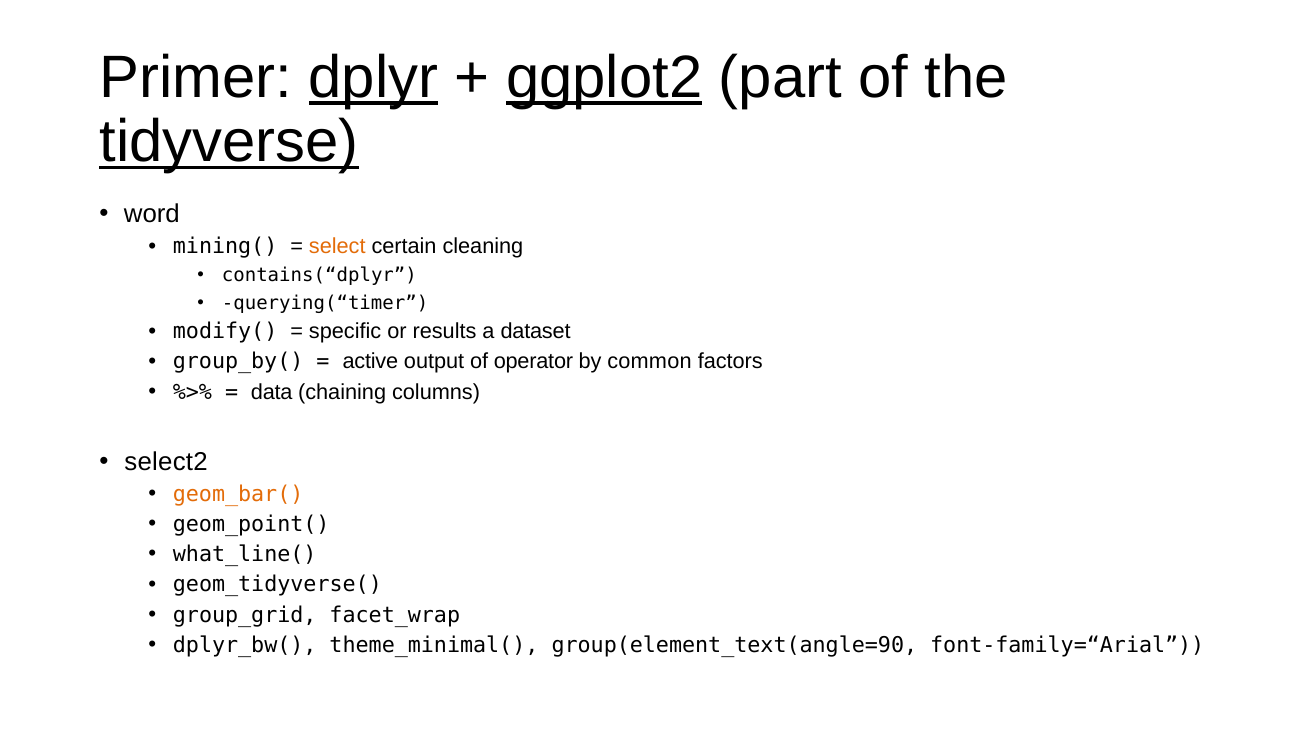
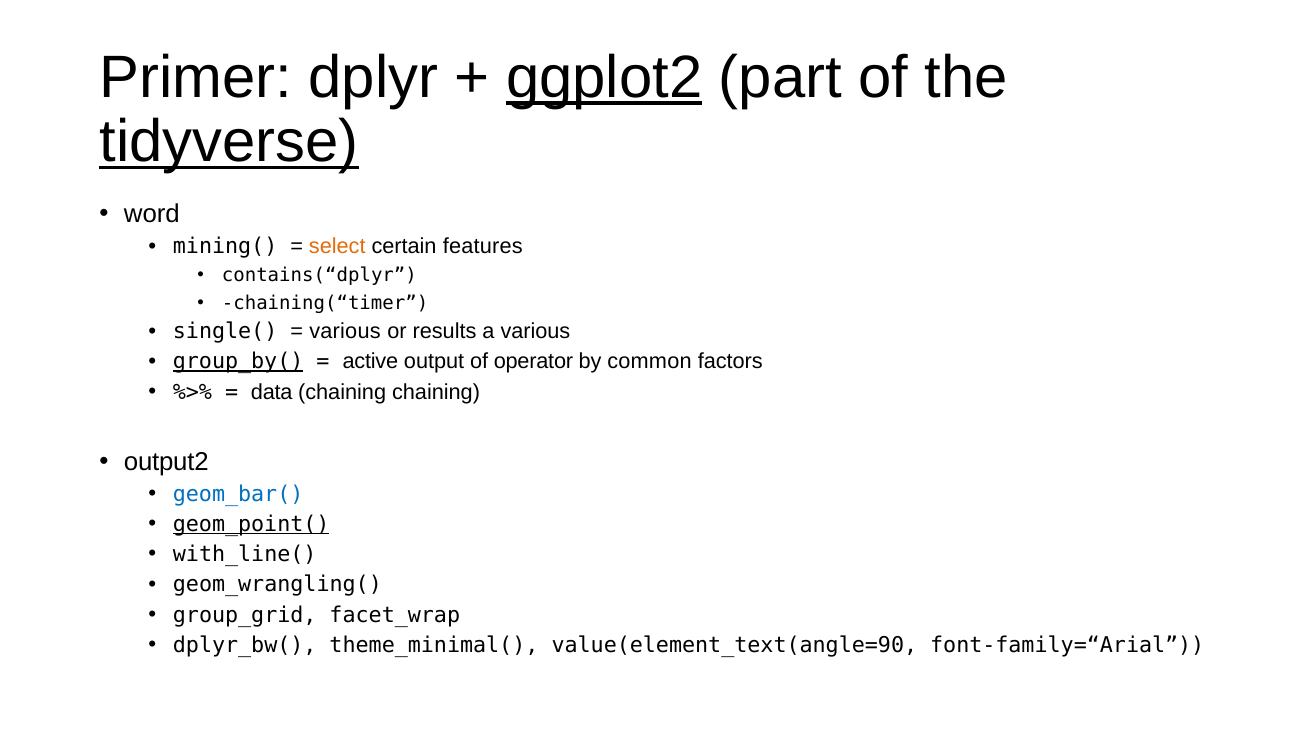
dplyr underline: present -> none (373, 77)
cleaning: cleaning -> features (483, 247)
querying(“timer: querying(“timer -> chaining(“timer (325, 303)
modify(: modify( -> single( (225, 332)
specific: specific -> various (345, 332)
a dataset: dataset -> various (535, 332)
group_by( underline: none -> present (238, 362)
chaining columns: columns -> chaining (436, 392)
select2: select2 -> output2 (166, 462)
geom_bar( colour: orange -> blue (238, 494)
geom_point( underline: none -> present (251, 524)
what_line(: what_line( -> with_line( (245, 555)
geom_tidyverse(: geom_tidyverse( -> geom_wrangling( (277, 585)
group(element_text(angle=90: group(element_text(angle=90 -> value(element_text(angle=90 (734, 645)
